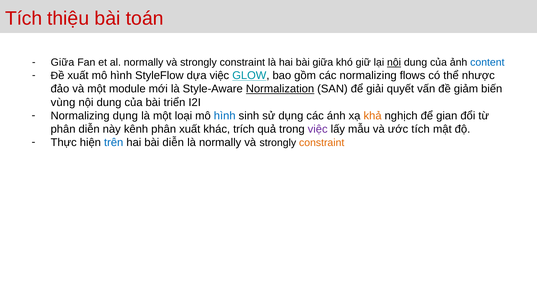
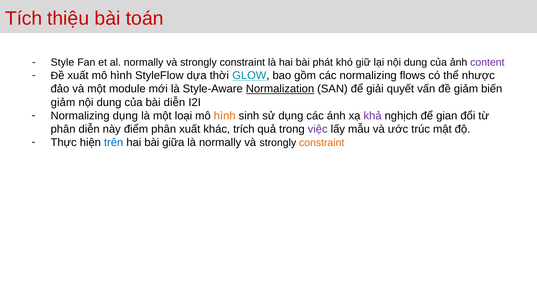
Giữa: Giữa -> Style (62, 62)
bài giữa: giữa -> phát (323, 62)
nội underline: present -> none (394, 62)
content colour: blue -> purple (487, 62)
dựa việc: việc -> thời (219, 76)
vùng: vùng -> giảm (63, 102)
bài triển: triển -> diễn (174, 102)
hình colour: blue -> orange (225, 116)
khả colour: orange -> purple (373, 116)
kênh: kênh -> điểm (136, 129)
ước tích: tích -> trúc (421, 129)
bài diễn: diễn -> giữa (173, 143)
